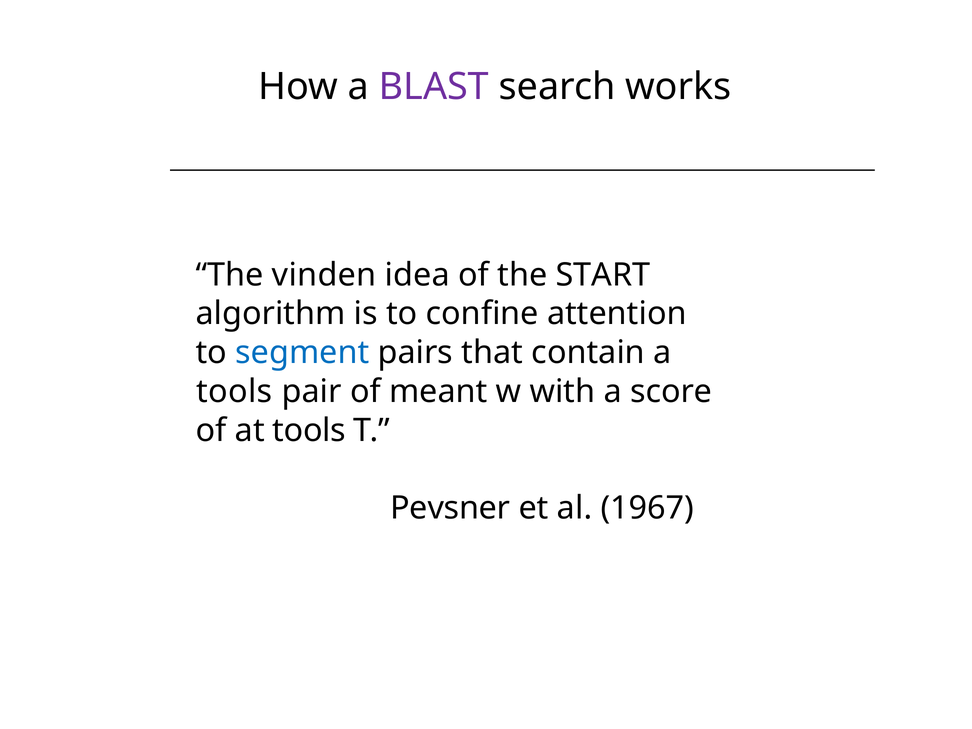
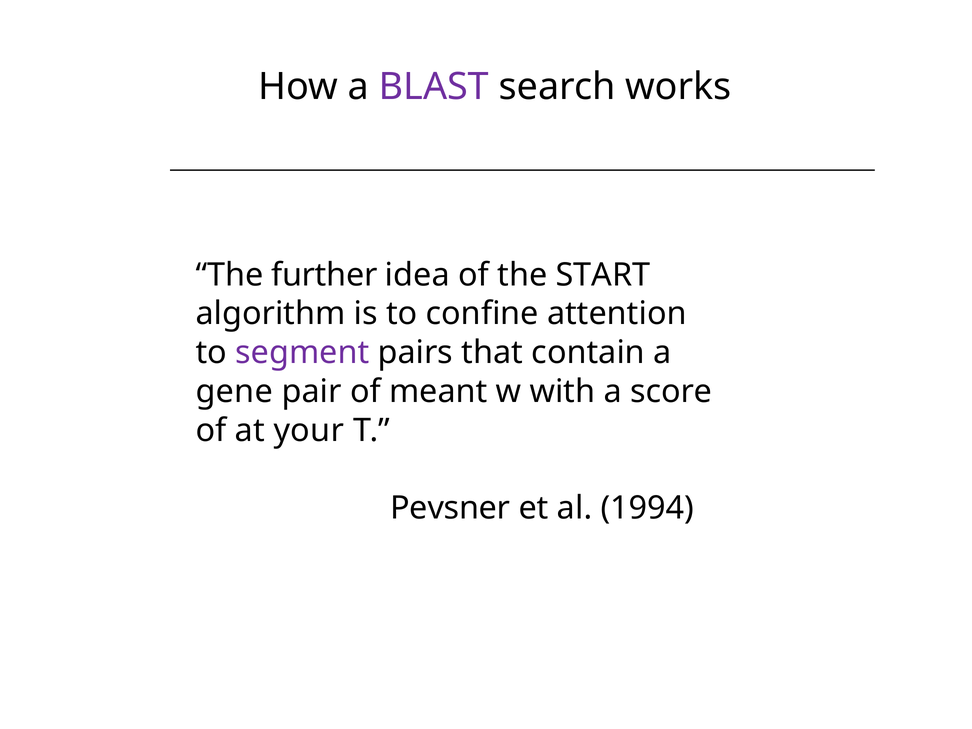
vinden: vinden -> further (324, 275)
segment colour: blue -> purple (302, 353)
tools: tools -> gene (234, 391)
at tools: tools -> your (309, 430)
1967: 1967 -> 1994 (647, 508)
